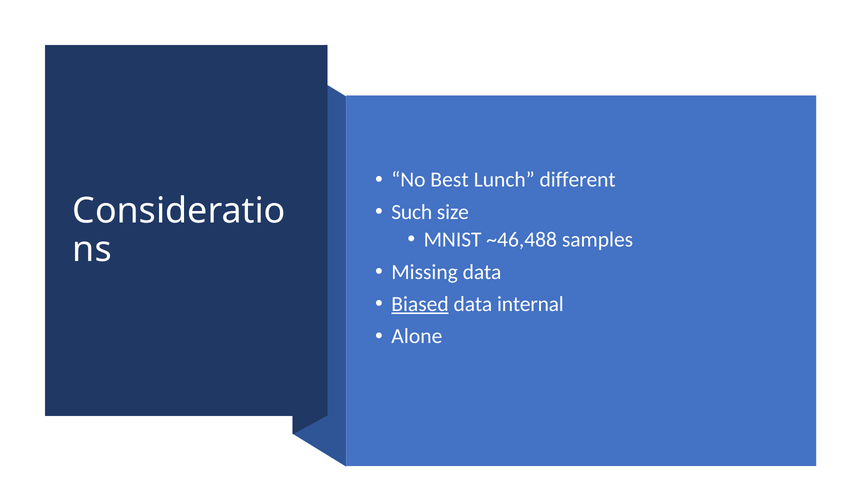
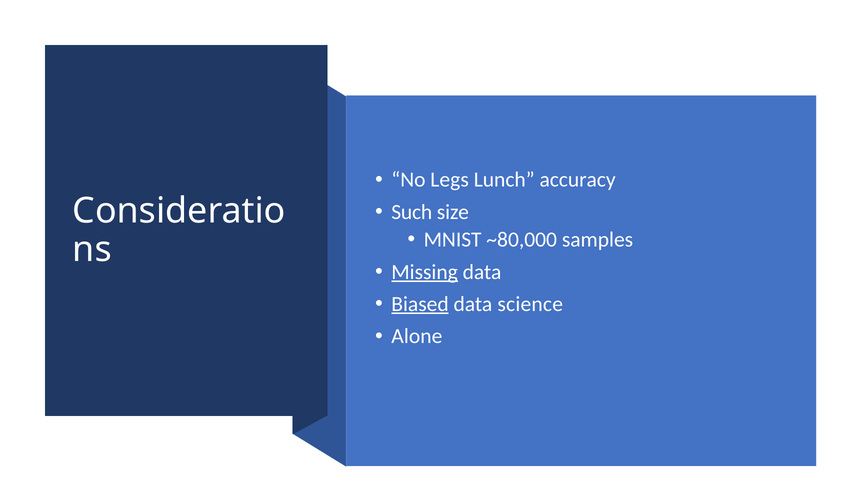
Best: Best -> Legs (450, 180)
different: different -> accuracy (578, 180)
~46,488: ~46,488 -> ~80,000 (522, 240)
Missing underline: none -> present (425, 272)
internal: internal -> science (530, 304)
